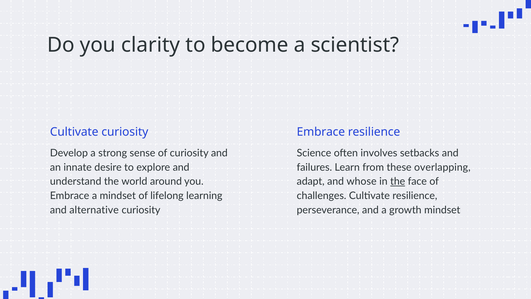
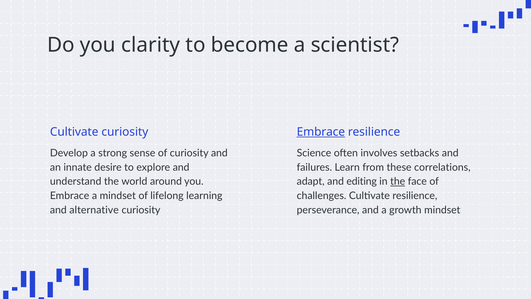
Embrace underline: none -> present (321, 132)
overlapping: overlapping -> correlations (442, 167)
whose: whose -> editing (362, 181)
